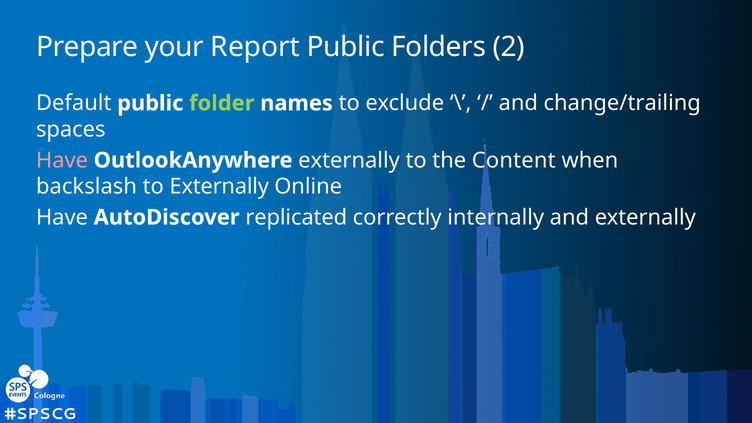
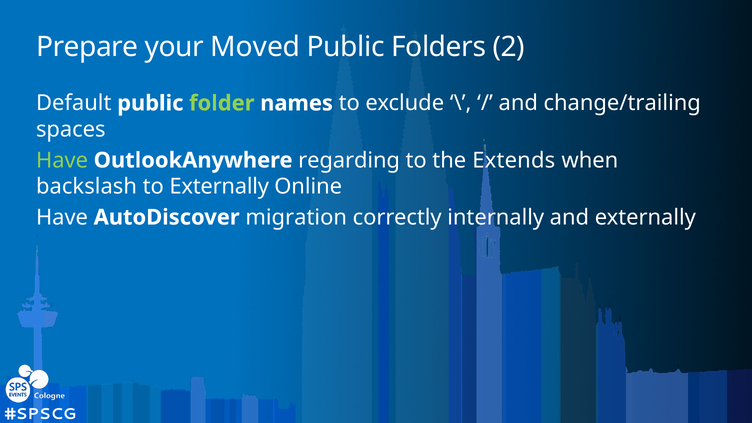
Report: Report -> Moved (255, 47)
Have colour: pink -> light green (62, 160)
OutlookAnywhere externally: externally -> regarding (349, 160)
Content: Content -> Extends (514, 160)
replicated: replicated -> migration (296, 217)
